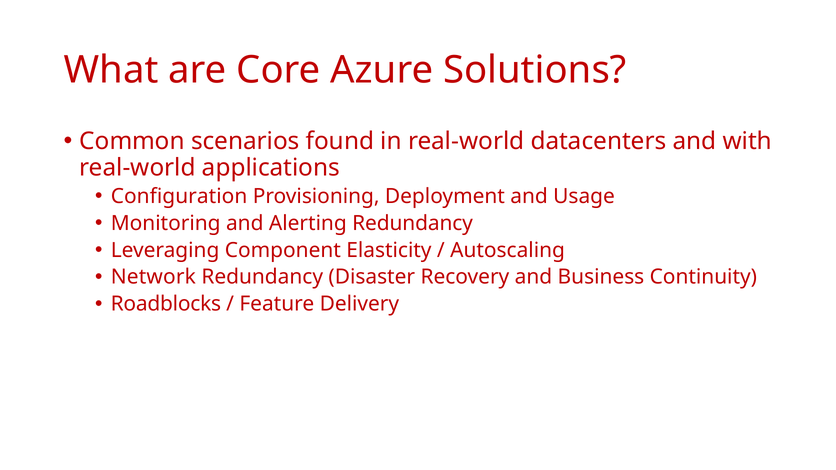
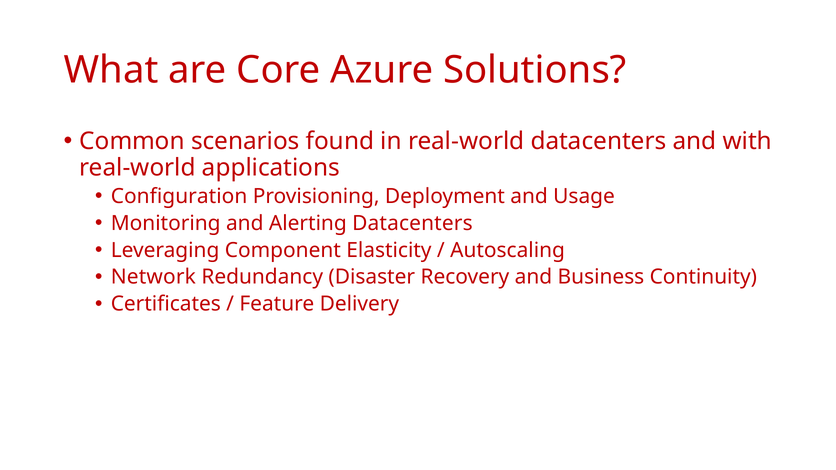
Alerting Redundancy: Redundancy -> Datacenters (412, 223)
Roadblocks: Roadblocks -> Certificates (166, 304)
